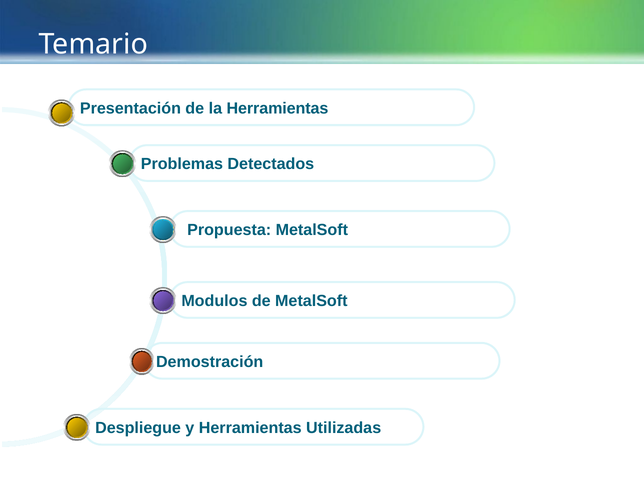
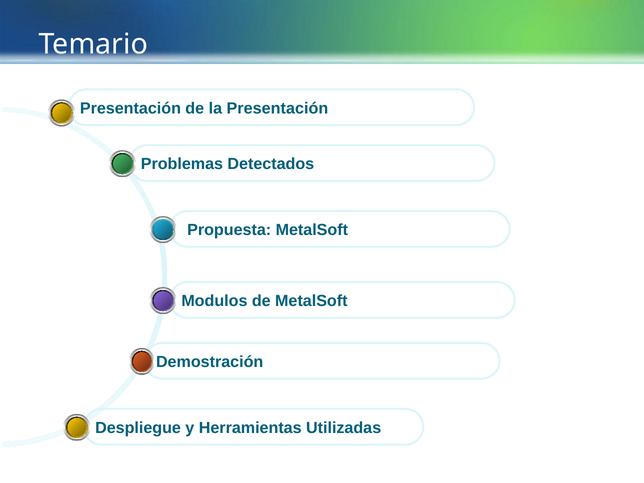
la Herramientas: Herramientas -> Presentación (277, 108)
